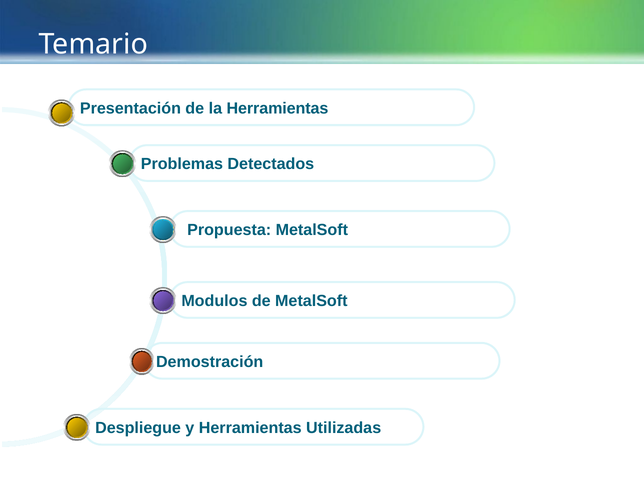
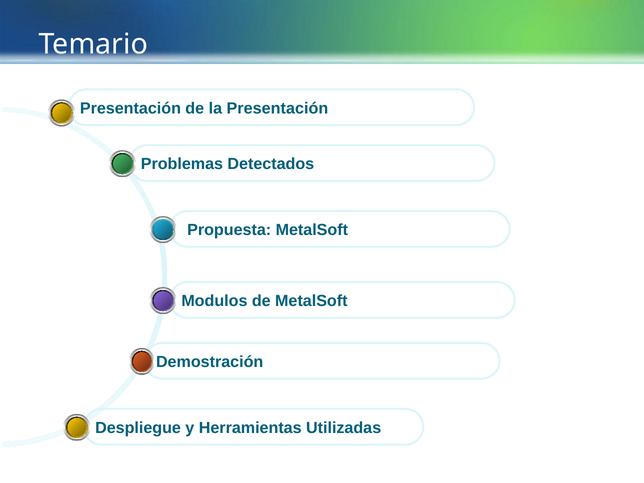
la Herramientas: Herramientas -> Presentación (277, 108)
